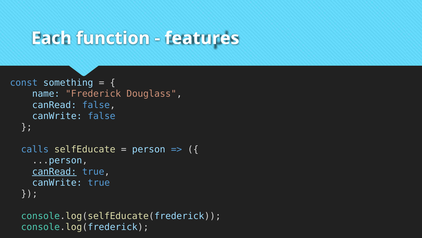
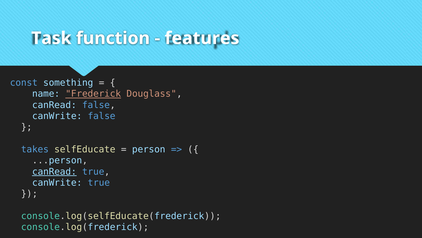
Each: Each -> Task (51, 38)
Frederick underline: none -> present (93, 94)
calls: calls -> takes (35, 149)
